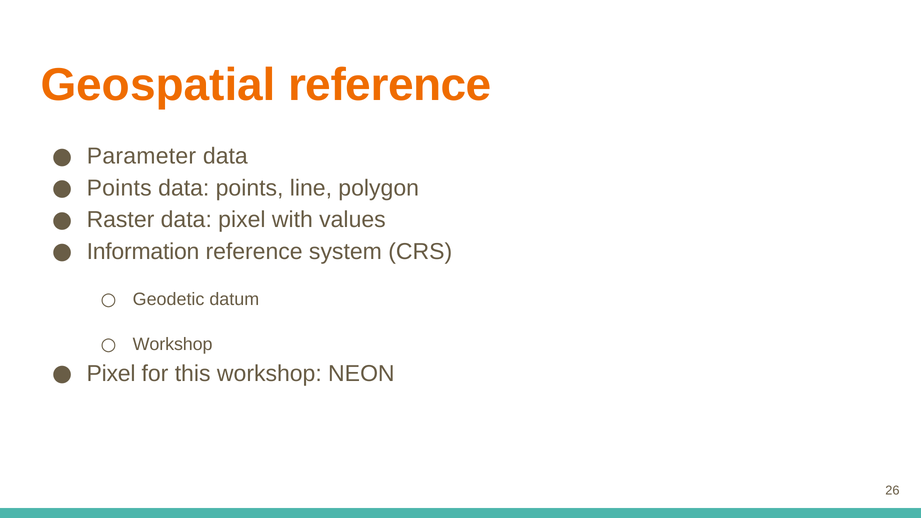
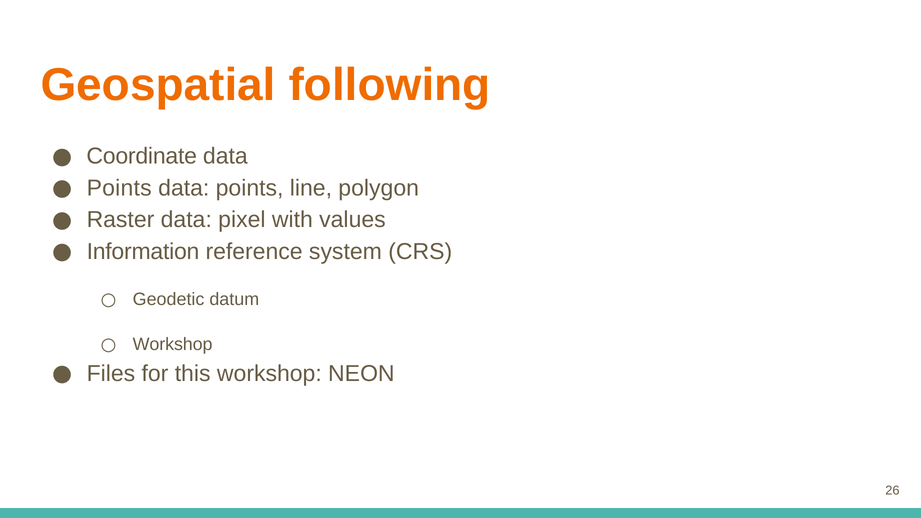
Geospatial reference: reference -> following (390, 85)
Parameter: Parameter -> Coordinate (142, 156)
Pixel: Pixel -> Files (111, 374)
